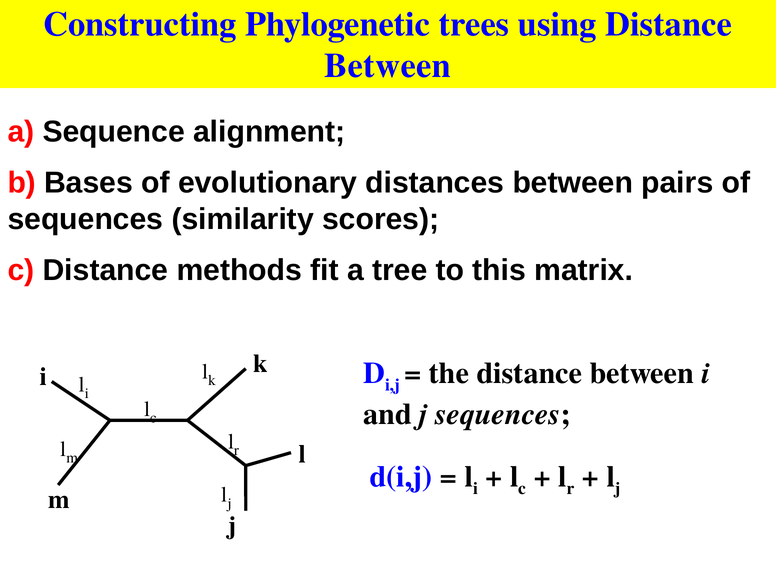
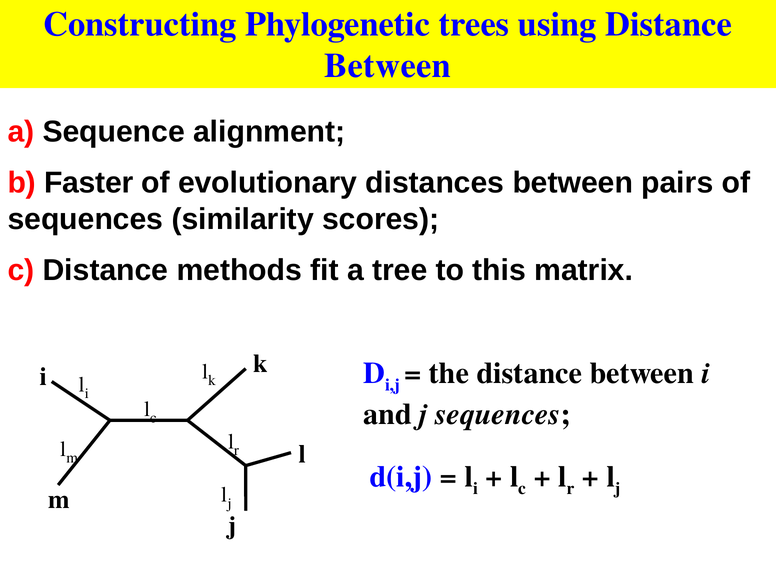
Bases: Bases -> Faster (89, 183)
